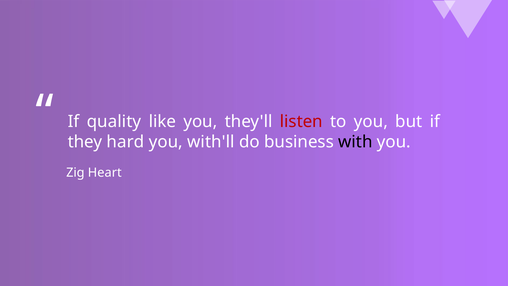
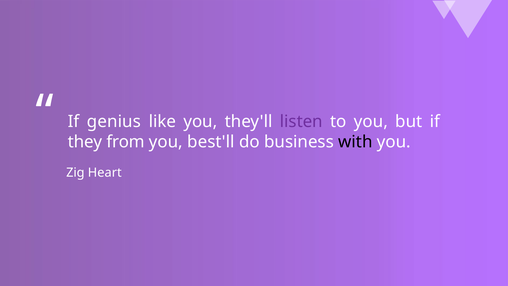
quality: quality -> genius (114, 121)
listen colour: red -> purple (301, 121)
hard: hard -> from (126, 142)
with'll: with'll -> best'll (211, 142)
